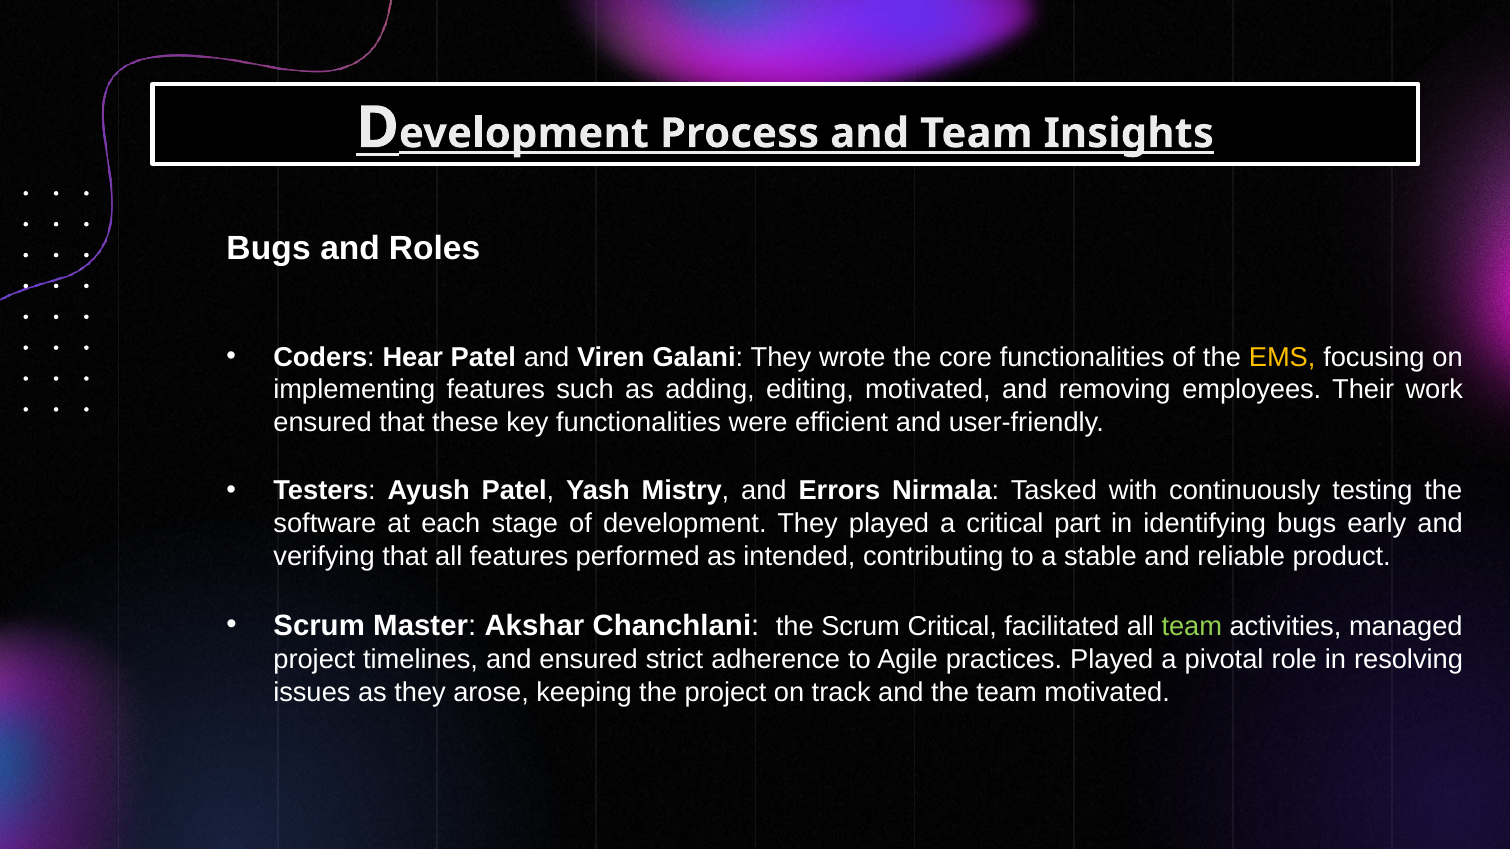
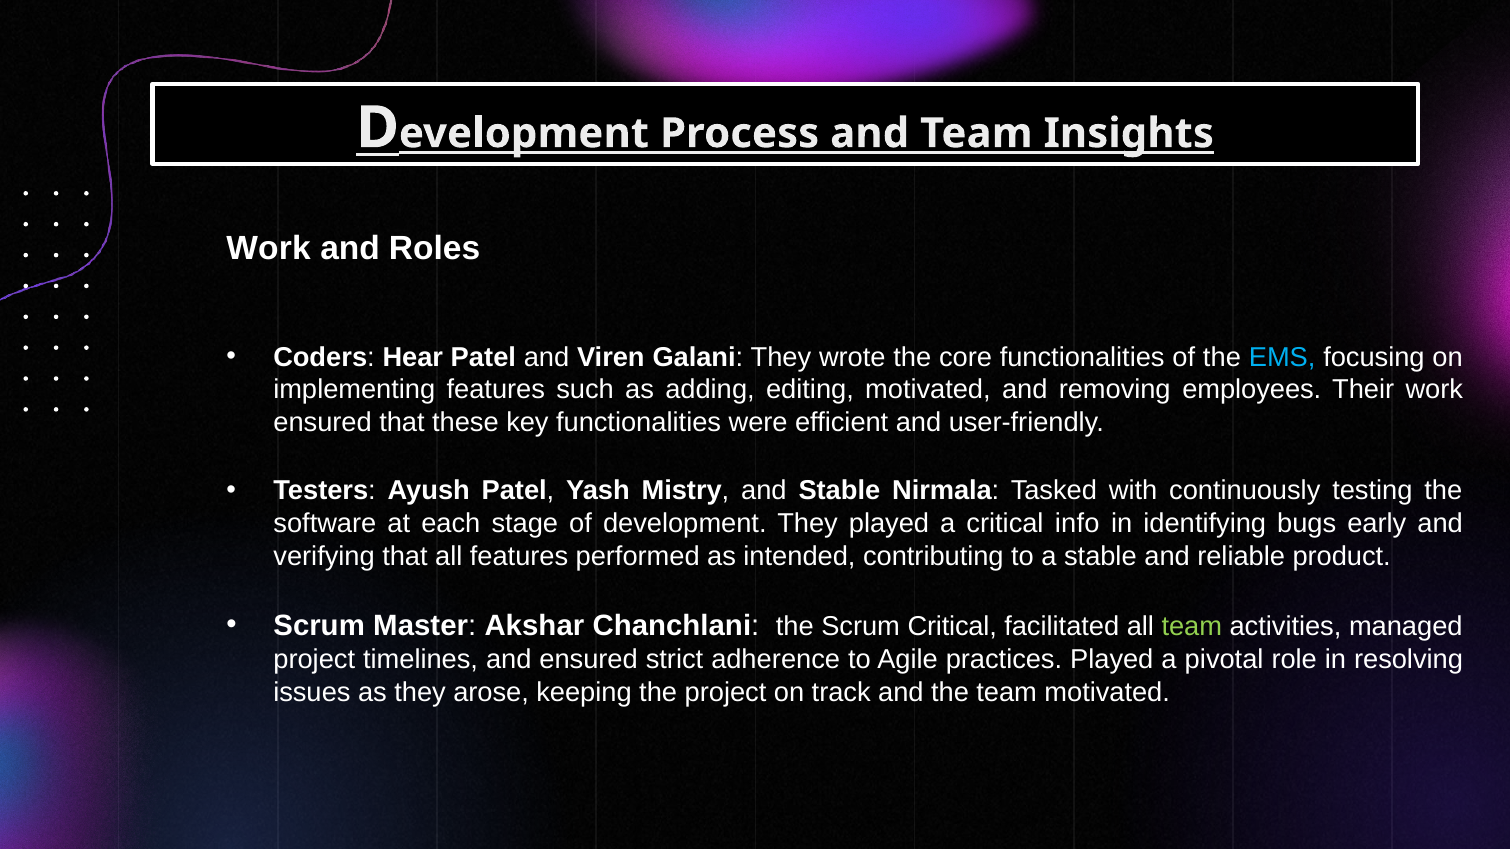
Bugs: Bugs -> Work (269, 249)
EMS colour: yellow -> light blue (1282, 357)
and Errors: Errors -> Stable (839, 491)
part: part -> info (1077, 524)
